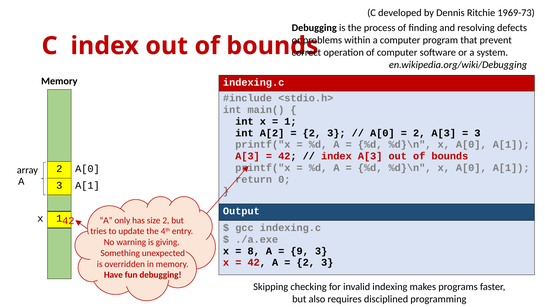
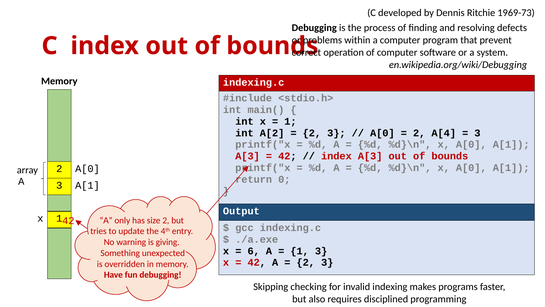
2 A[3: A[3 -> A[4 (444, 133)
8: 8 -> 6 (254, 251)
9: 9 -> 1 (300, 251)
